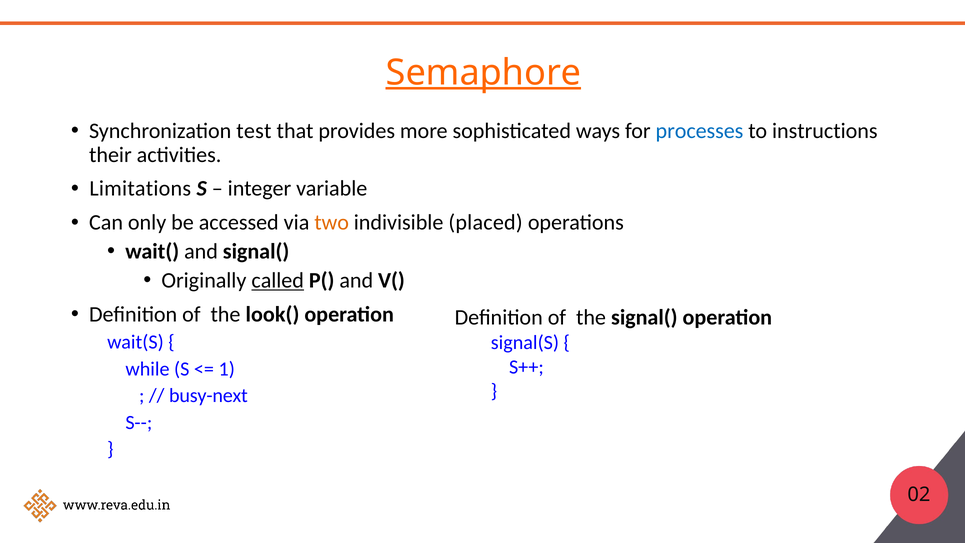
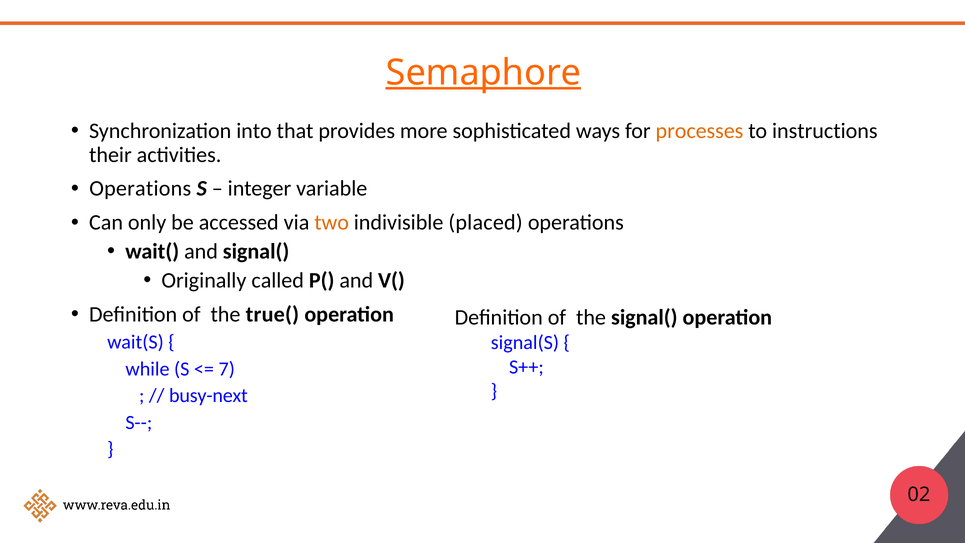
test: test -> into (254, 131)
processes colour: blue -> orange (699, 131)
Limitations: Limitations -> Operations (140, 189)
called underline: present -> none (278, 280)
look(: look( -> true( (272, 314)
1: 1 -> 7 (227, 369)
